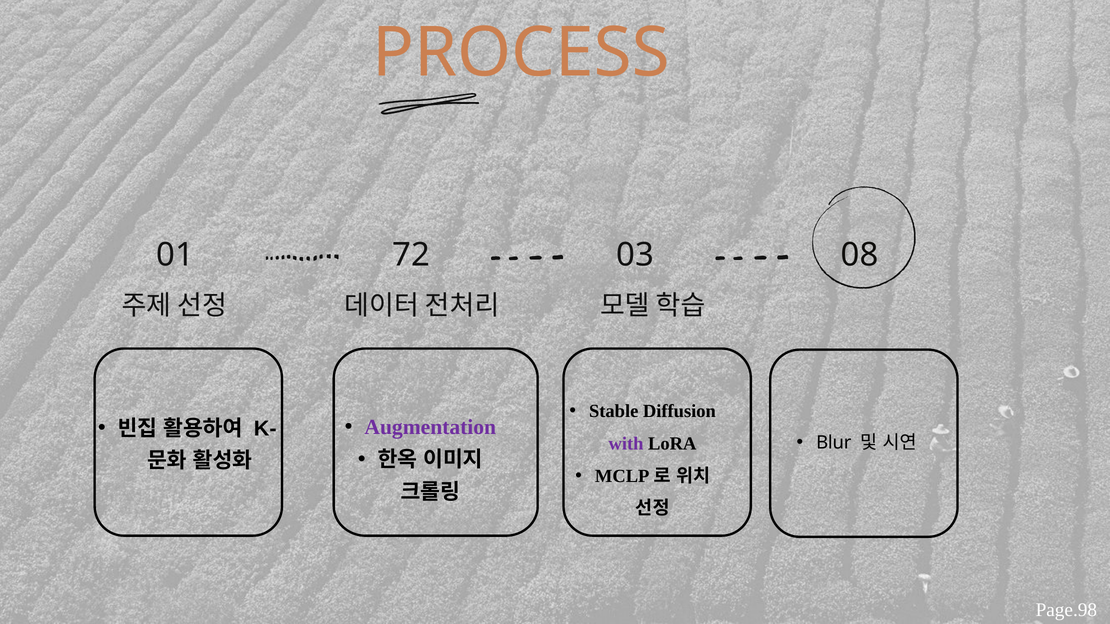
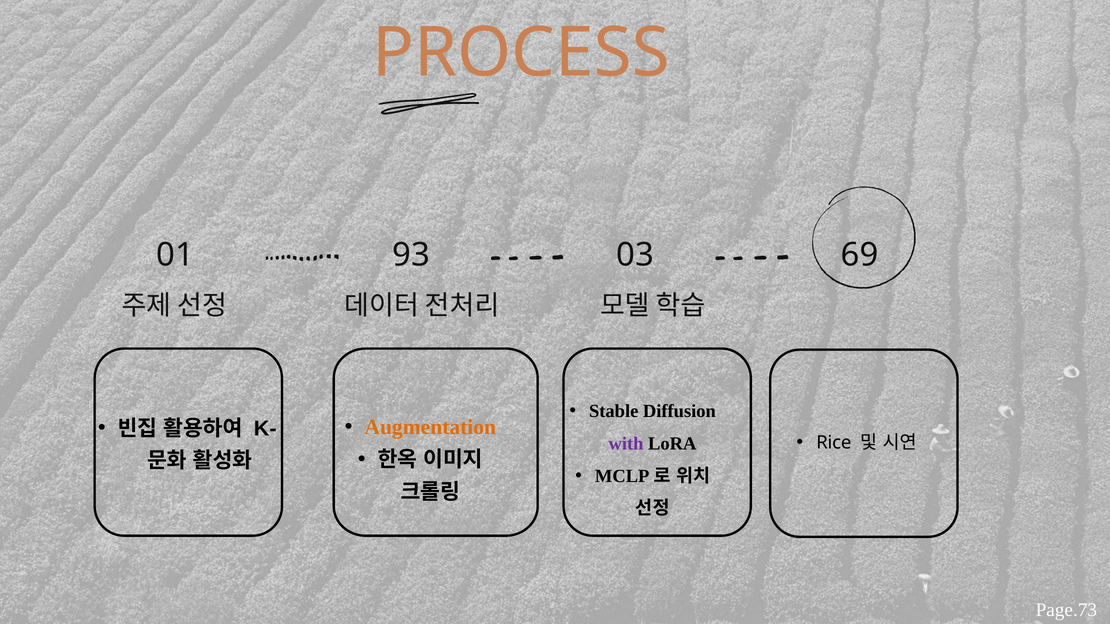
72: 72 -> 93 (411, 255)
08: 08 -> 69 (860, 255)
Augmentation colour: purple -> orange (430, 428)
Blur: Blur -> Rice (834, 443)
Page.98: Page.98 -> Page.73 (1066, 610)
